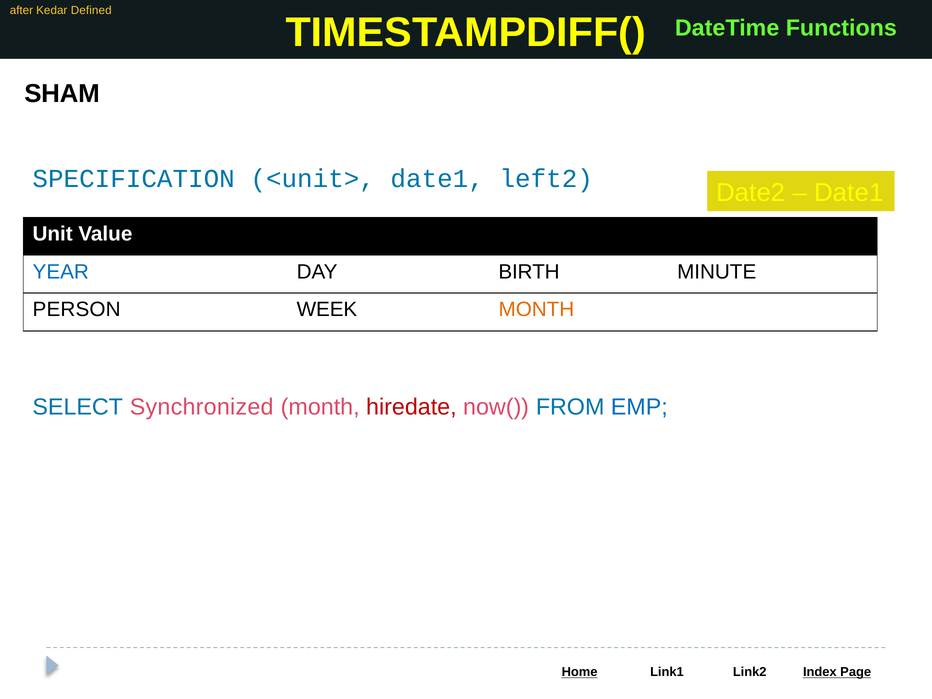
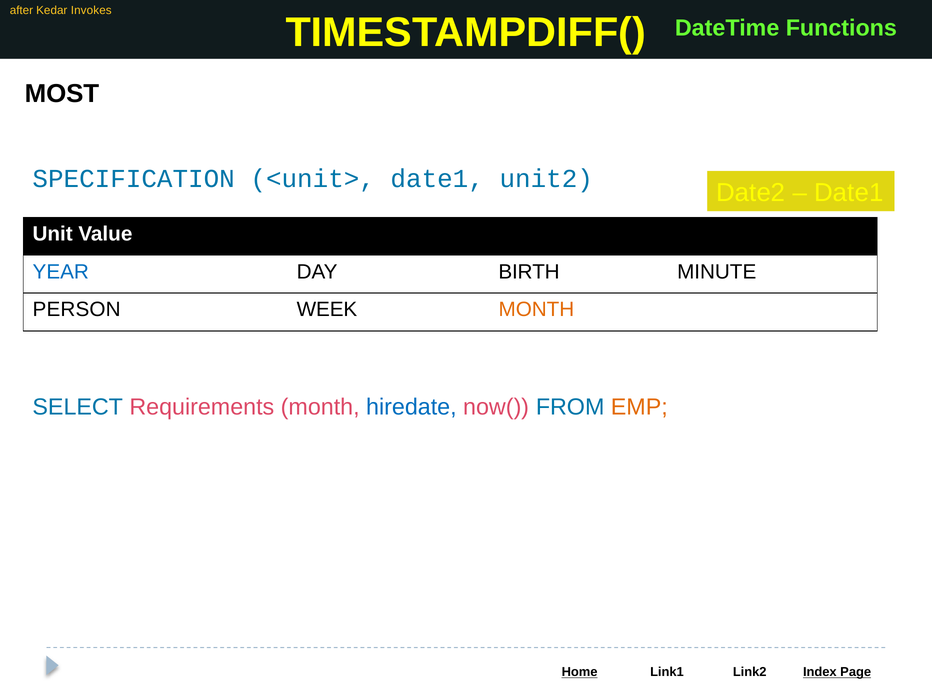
Defined: Defined -> Invokes (91, 11)
SHAM: SHAM -> MOST (62, 94)
left2: left2 -> unit2 (546, 178)
Synchronized: Synchronized -> Requirements (202, 407)
hiredate colour: red -> blue (411, 407)
EMP colour: blue -> orange (639, 407)
